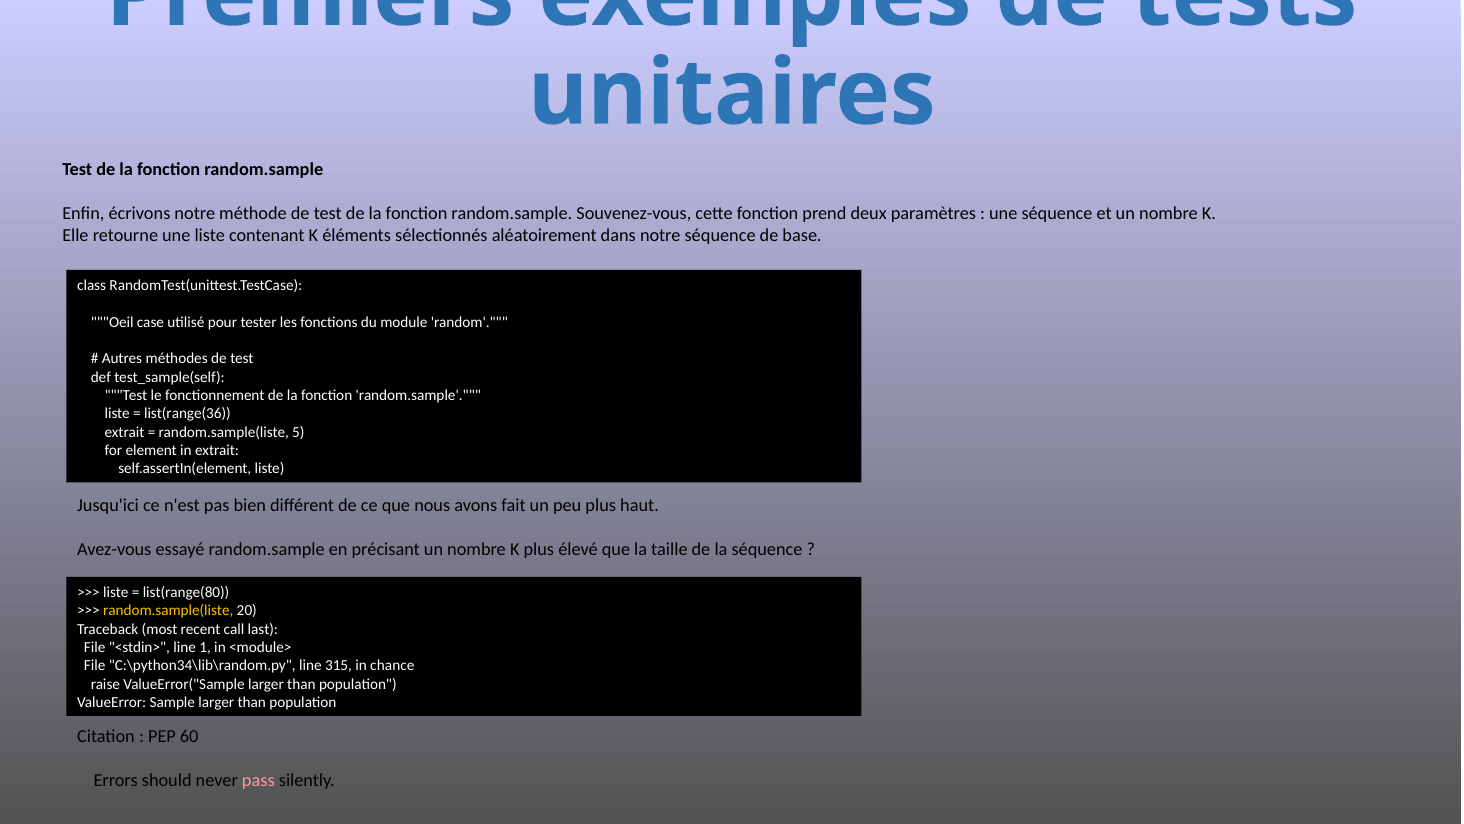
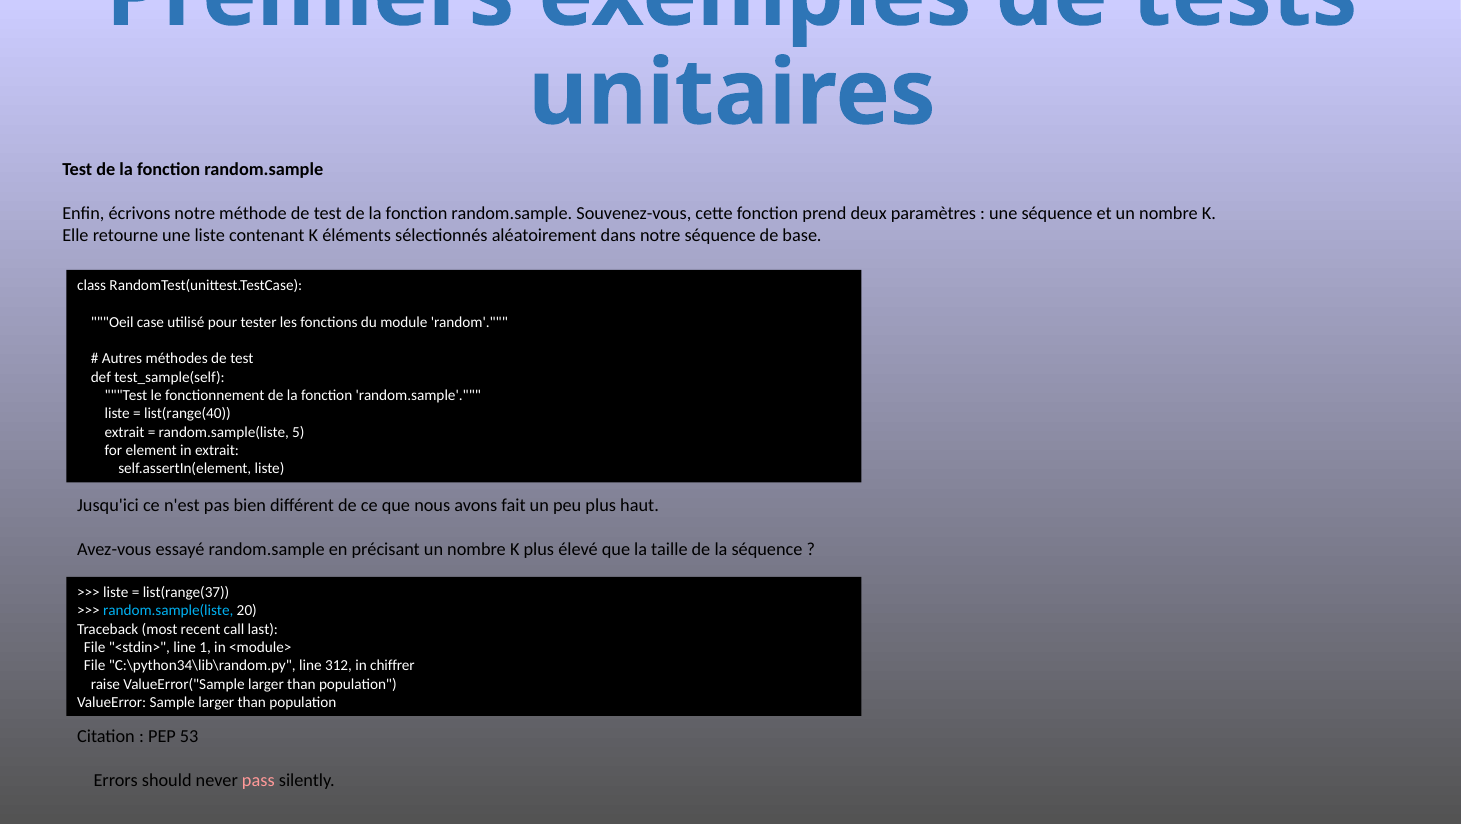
list(range(36: list(range(36 -> list(range(40 (187, 414)
list(range(80: list(range(80 -> list(range(37 (186, 592)
random.sample(liste colour: yellow -> light blue (168, 610)
315: 315 -> 312 (339, 665)
chance: chance -> chiffrer (392, 665)
60: 60 -> 53 (189, 736)
